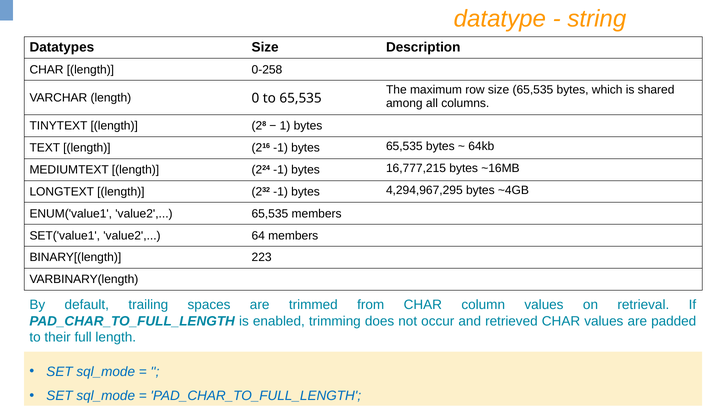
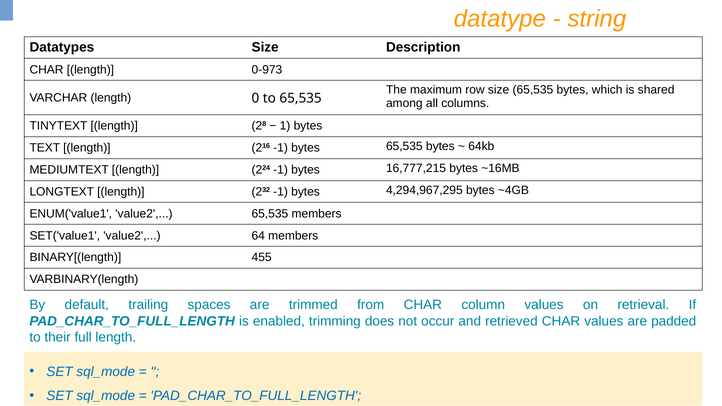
0-258: 0-258 -> 0-973 (267, 70)
223: 223 -> 455 (262, 258)
